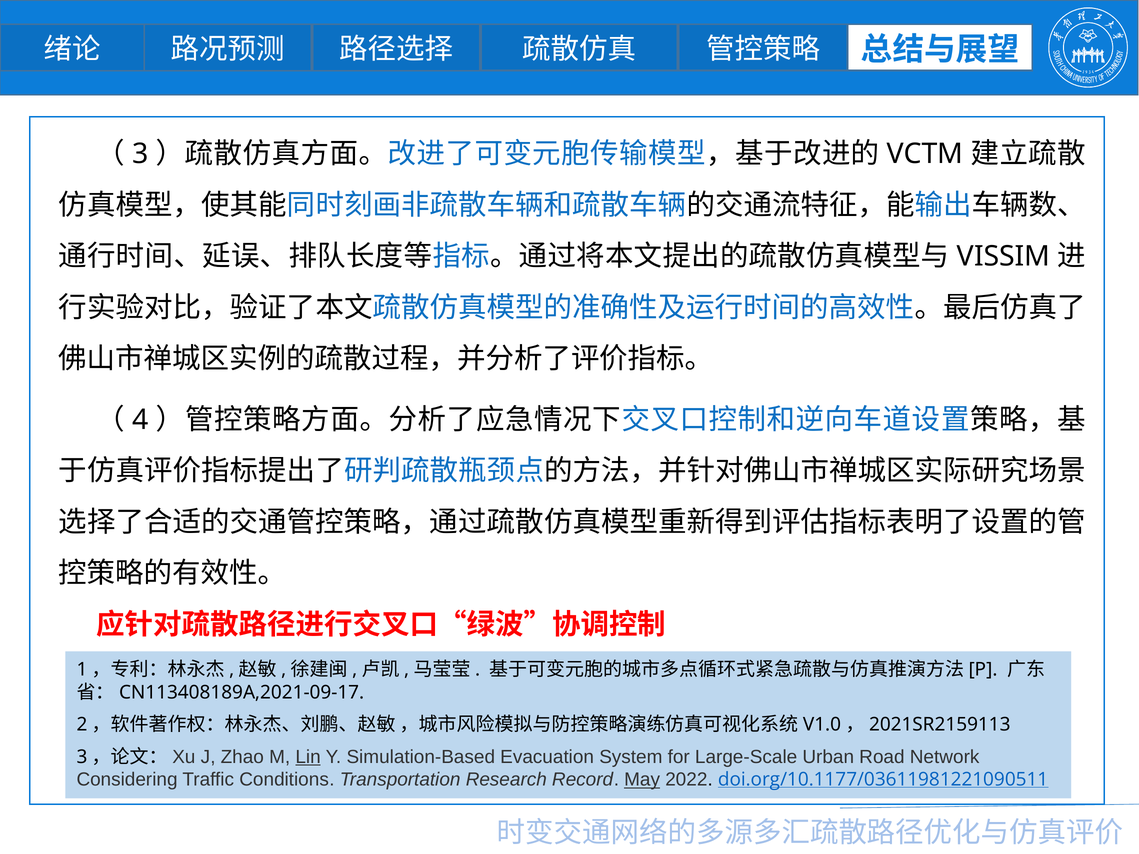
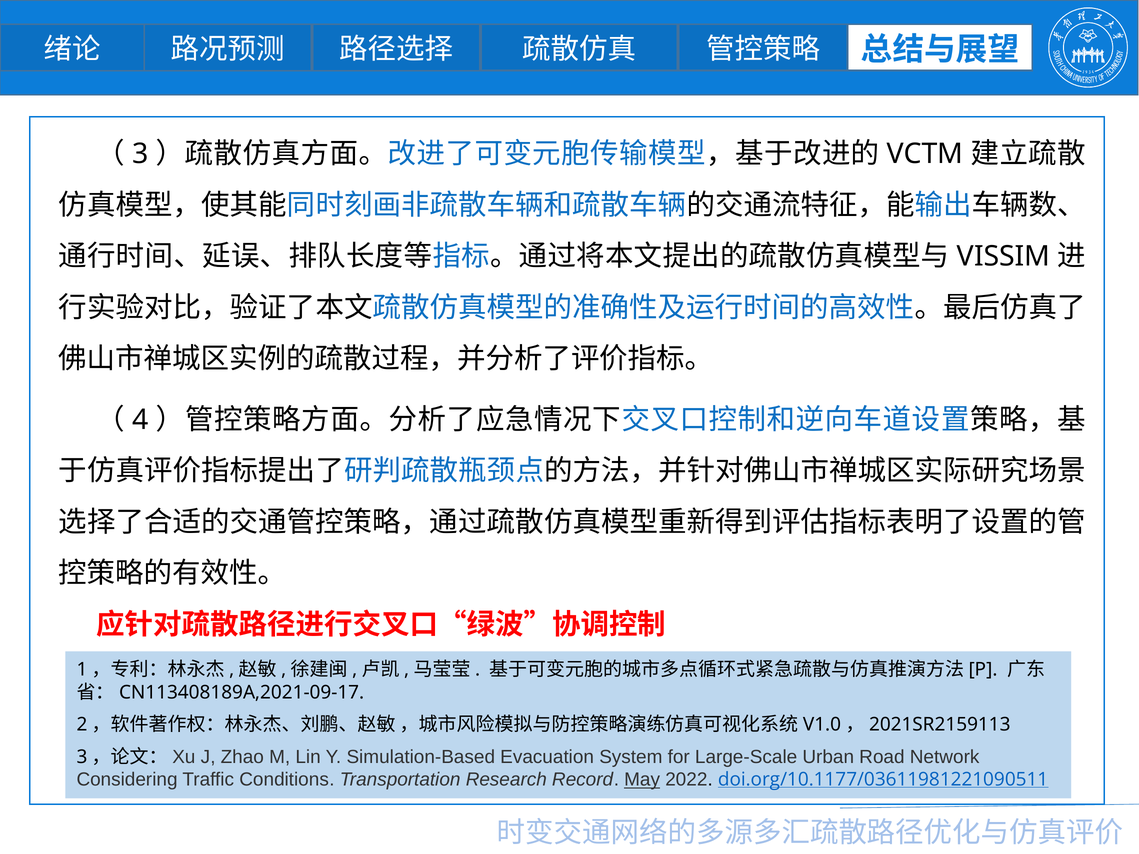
Lin underline: present -> none (308, 757)
